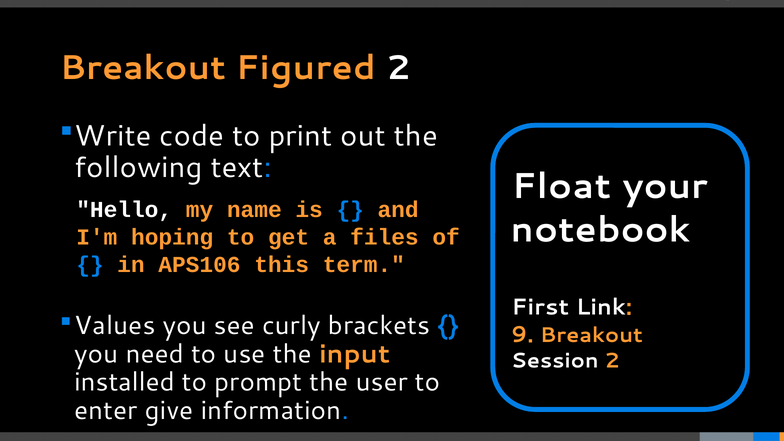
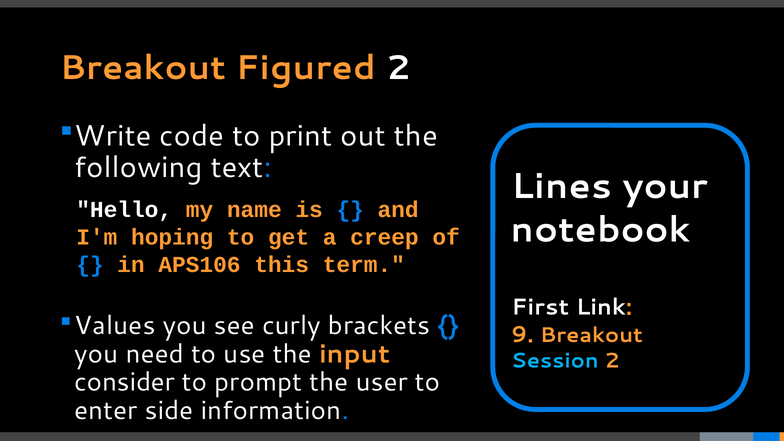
Float: Float -> Lines (562, 187)
files: files -> creep (384, 237)
Session colour: white -> light blue (555, 361)
installed: installed -> consider (125, 382)
give: give -> side (169, 410)
